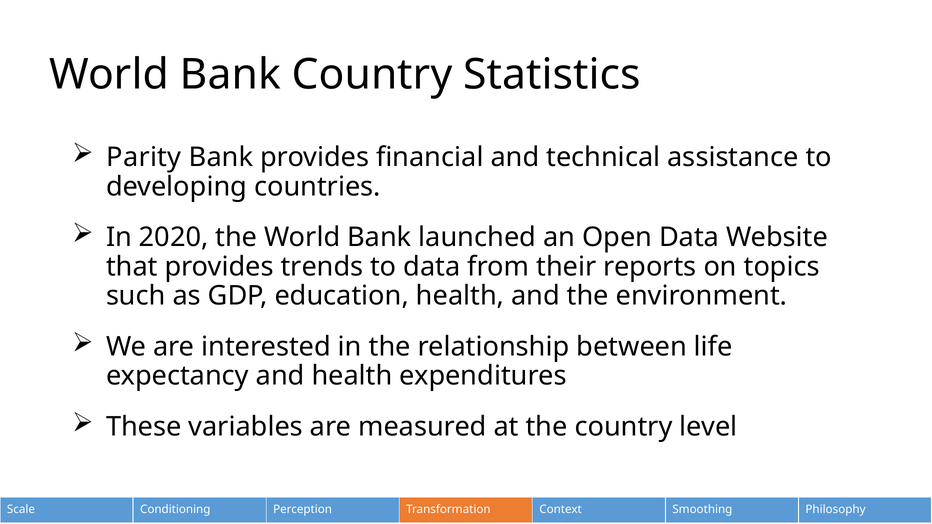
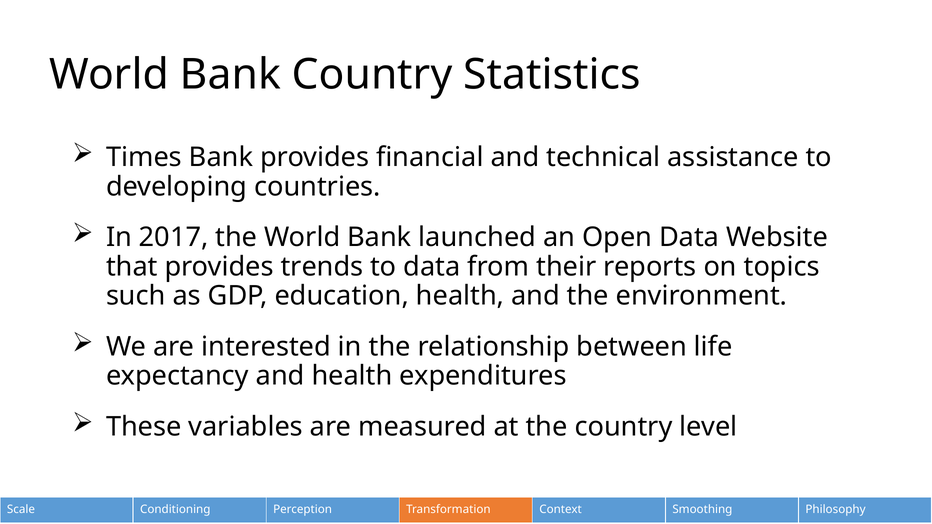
Parity: Parity -> Times (144, 158)
2020: 2020 -> 2017 (174, 237)
